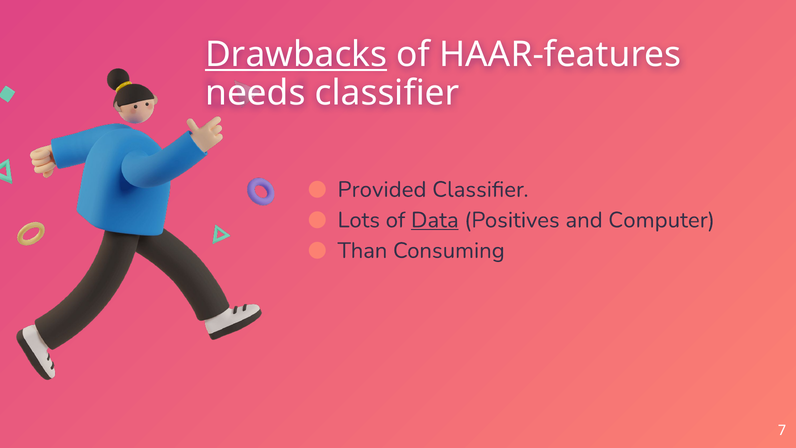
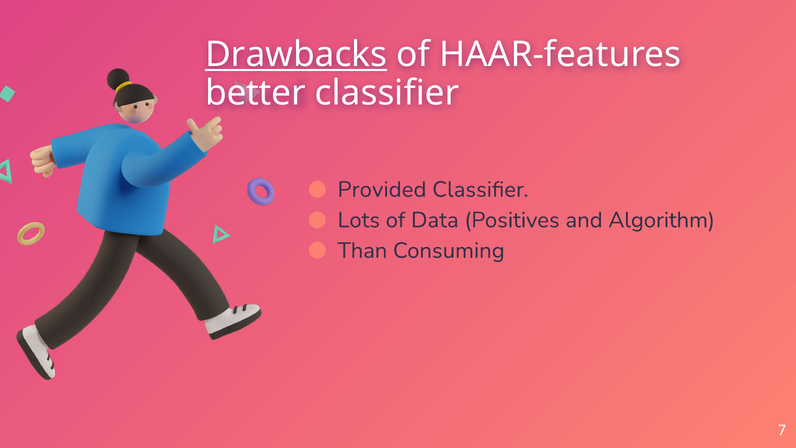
needs: needs -> better (255, 93)
Data underline: present -> none (435, 220)
Computer: Computer -> Algorithm (662, 220)
